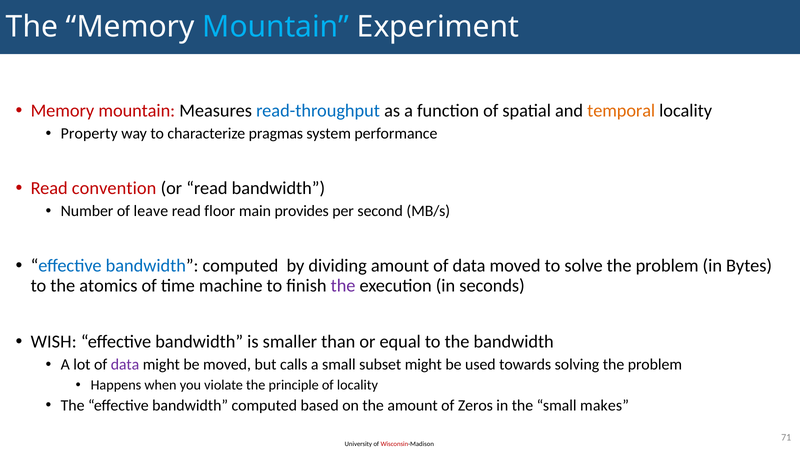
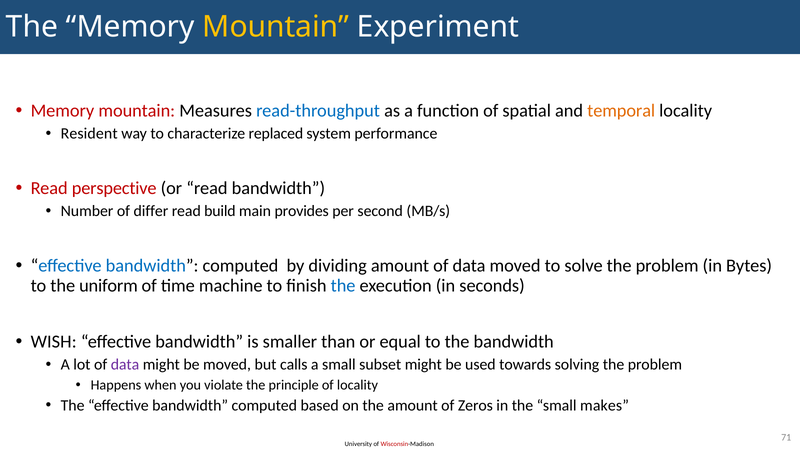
Mountain colour: light blue -> yellow (276, 27)
Property: Property -> Resident (89, 134)
pragmas: pragmas -> replaced (276, 134)
convention: convention -> perspective (114, 188)
leave: leave -> differ (151, 211)
floor: floor -> build (220, 211)
atomics: atomics -> uniform (108, 286)
the colour: purple -> blue (343, 286)
